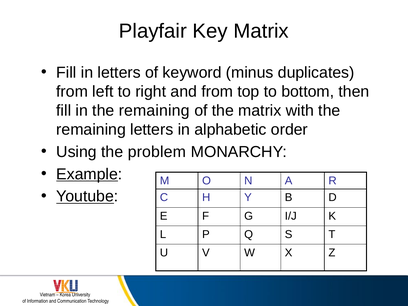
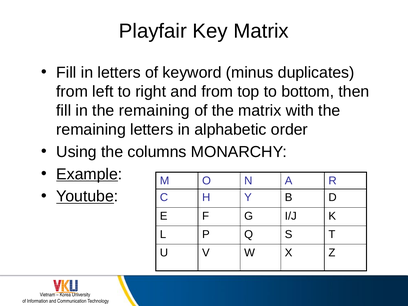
problem: problem -> columns (157, 152)
